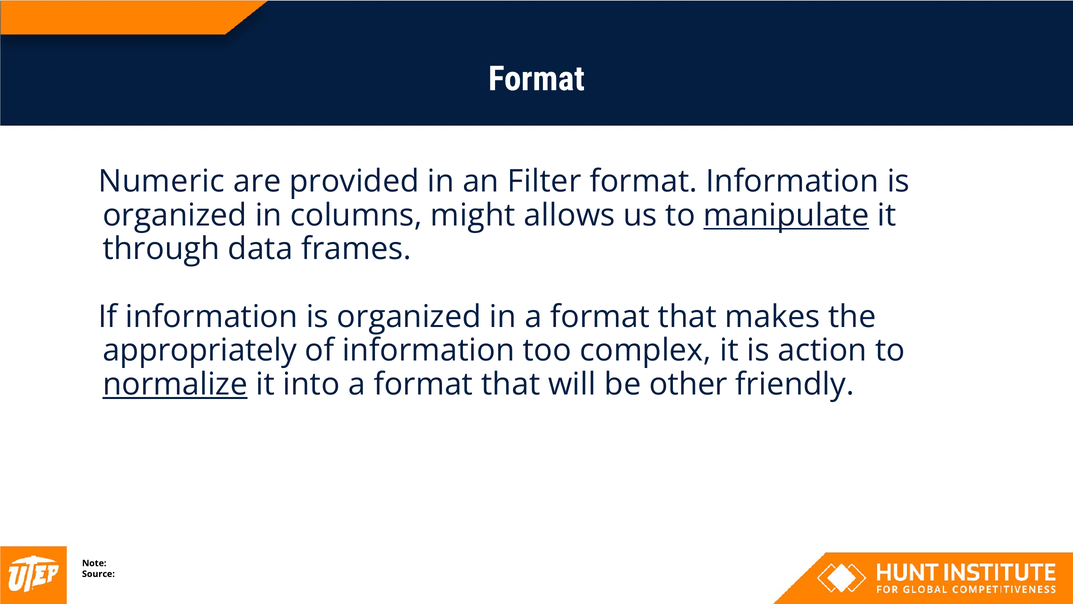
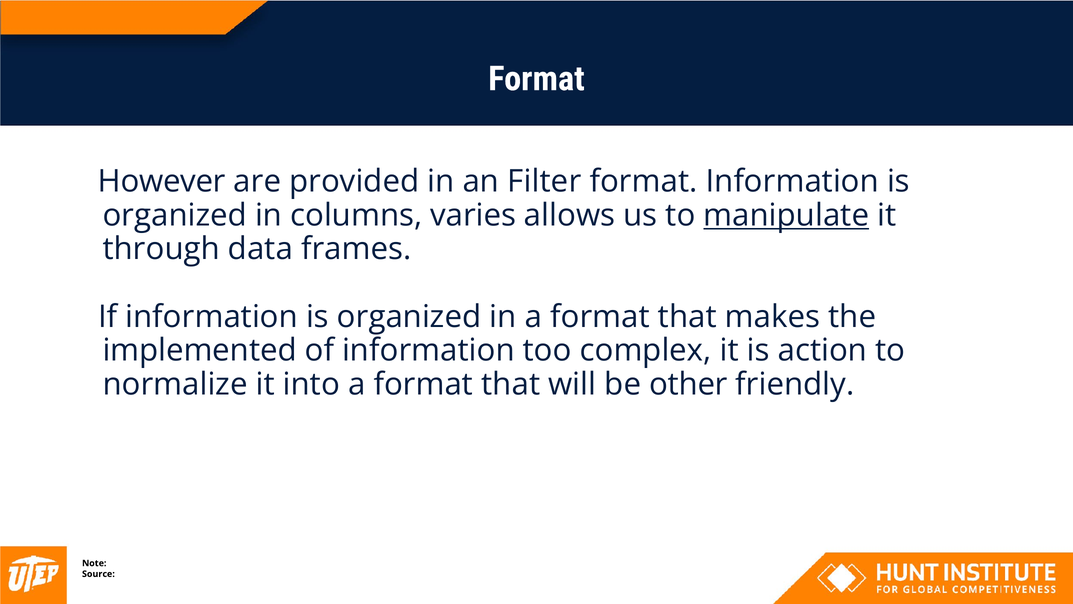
Numeric: Numeric -> However (162, 181)
might: might -> varies (473, 215)
appropriately: appropriately -> implemented (200, 350)
normalize underline: present -> none (175, 384)
